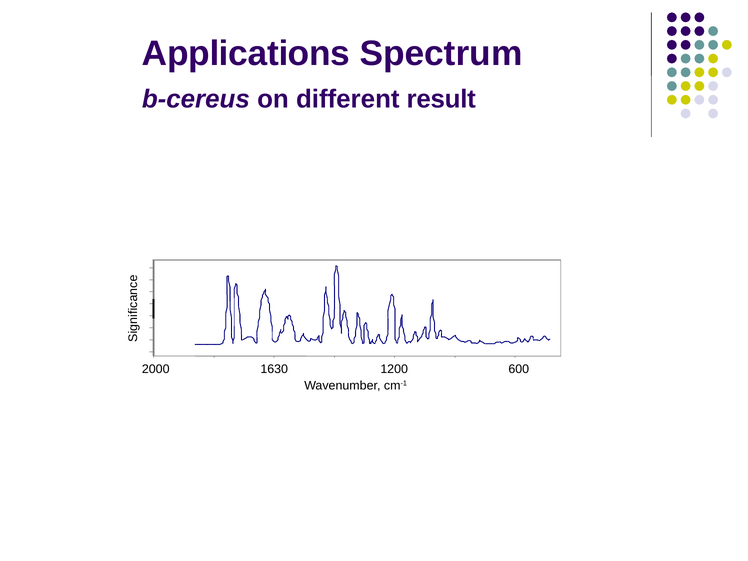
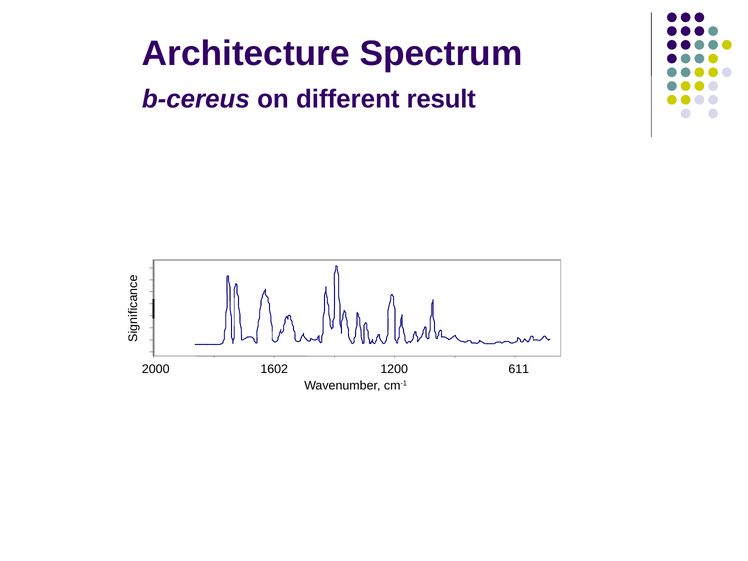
Applications: Applications -> Architecture (246, 54)
1630: 1630 -> 1602 (274, 369)
600: 600 -> 611 (519, 369)
